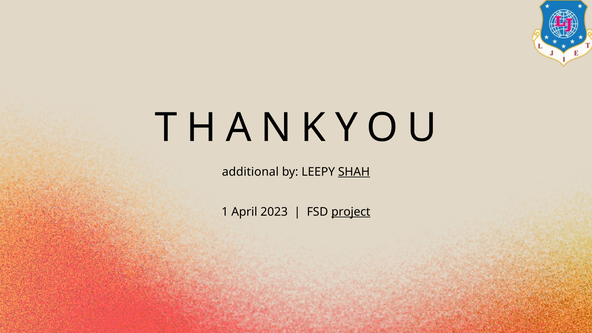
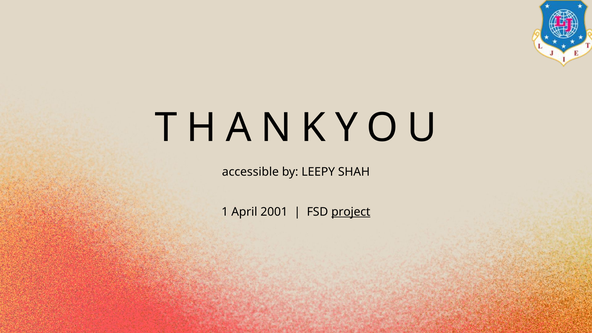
additional: additional -> accessible (250, 172)
SHAH underline: present -> none (354, 172)
2023: 2023 -> 2001 (274, 212)
